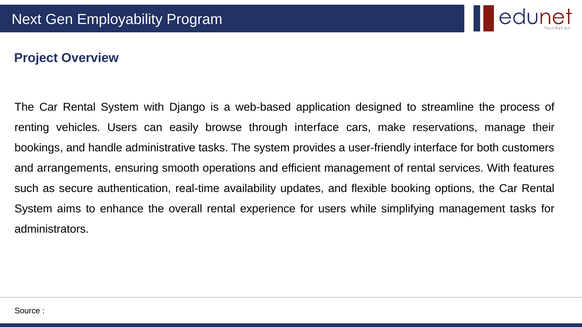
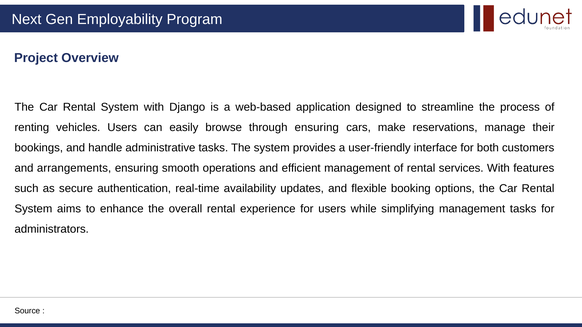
through interface: interface -> ensuring (317, 128)
